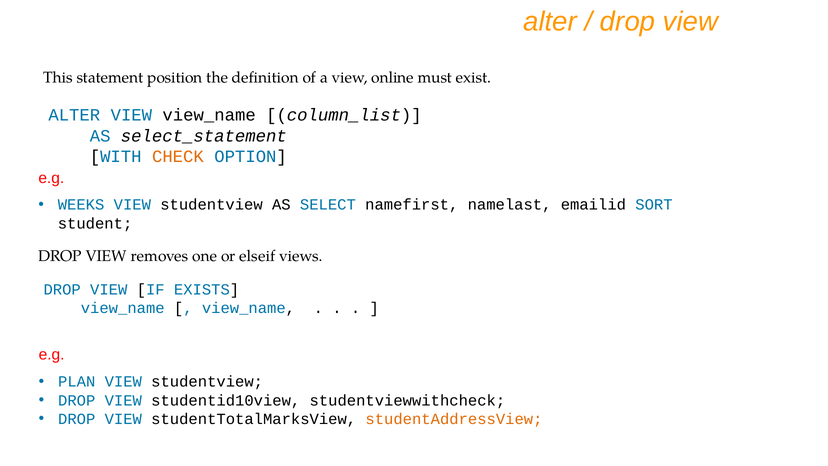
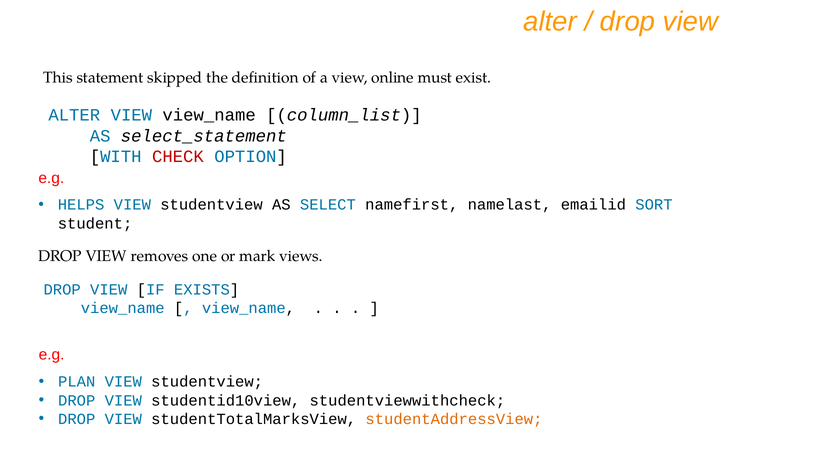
position: position -> skipped (175, 78)
CHECK colour: orange -> red (178, 156)
WEEKS: WEEKS -> HELPS (81, 205)
elseif: elseif -> mark (257, 256)
